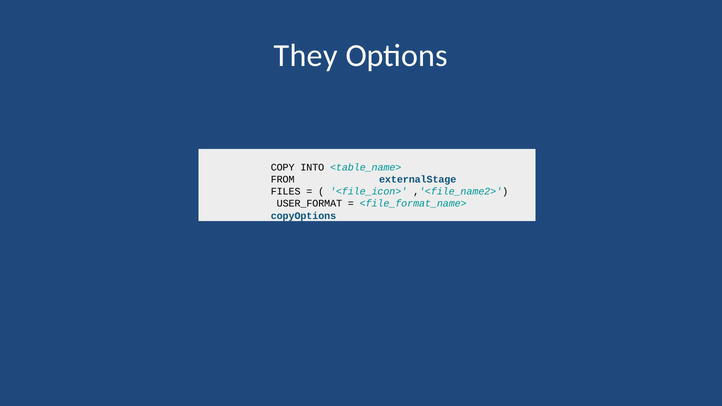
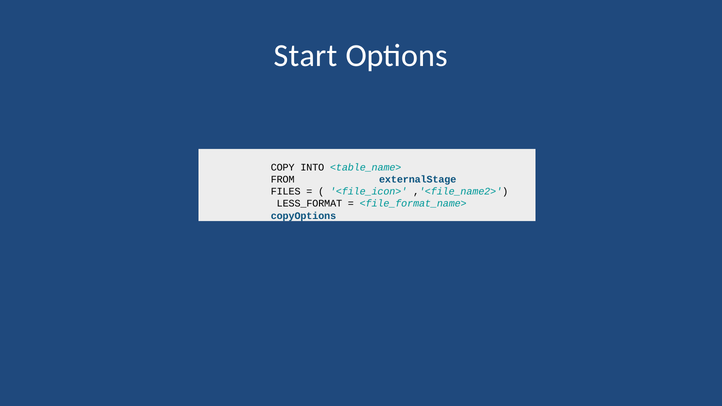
They: They -> Start (306, 56)
USER_FORMAT: USER_FORMAT -> LESS_FORMAT (309, 204)
